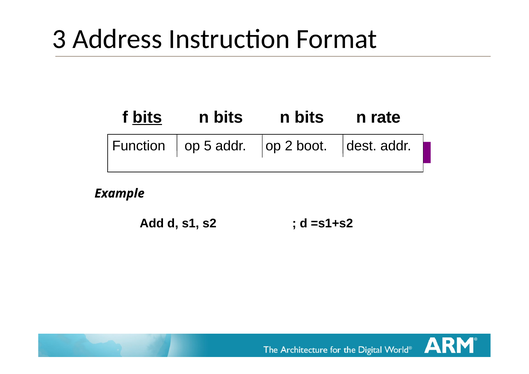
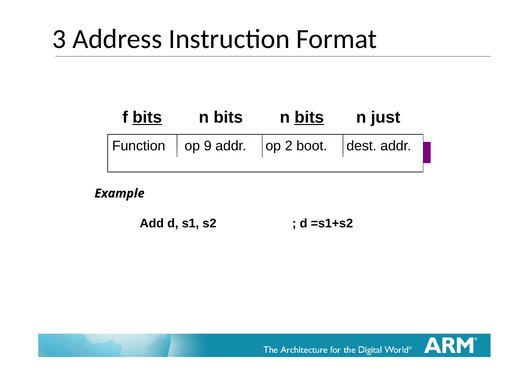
bits underline: none -> present (309, 117)
rate: rate -> just (386, 117)
5: 5 -> 9 (208, 146)
